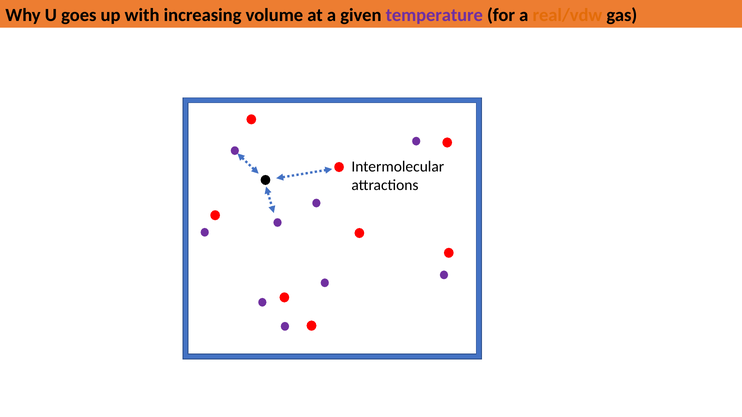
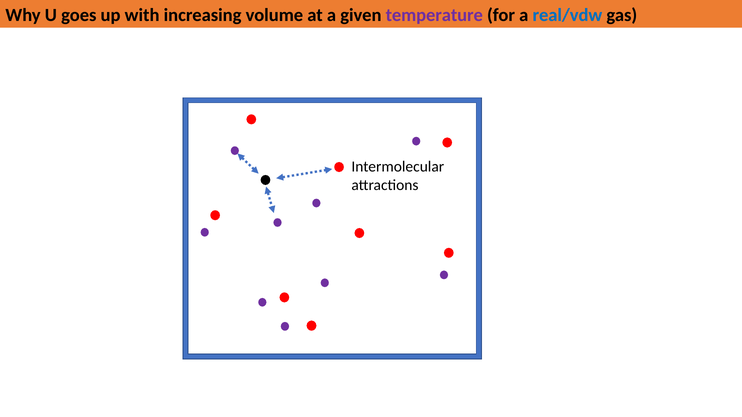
real/vdw colour: orange -> blue (567, 15)
